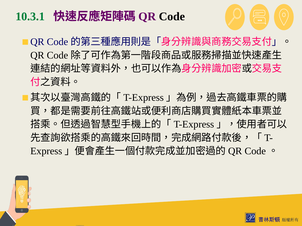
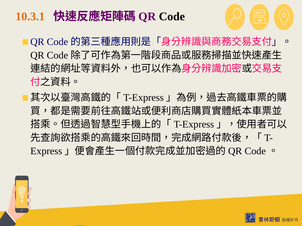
10.3.1 colour: green -> orange (30, 17)
